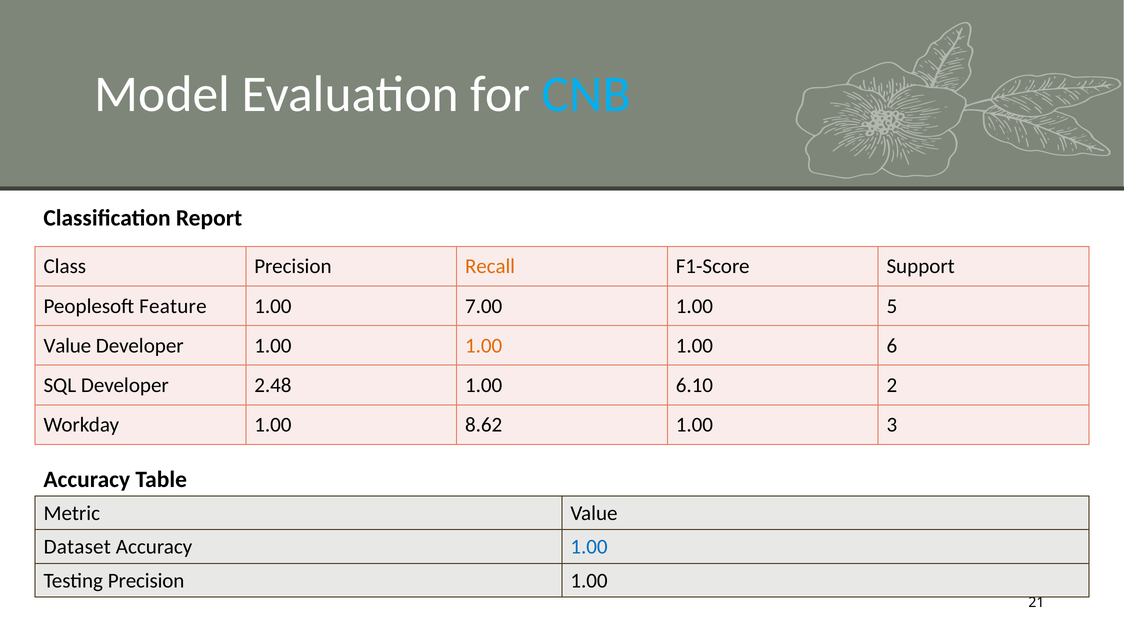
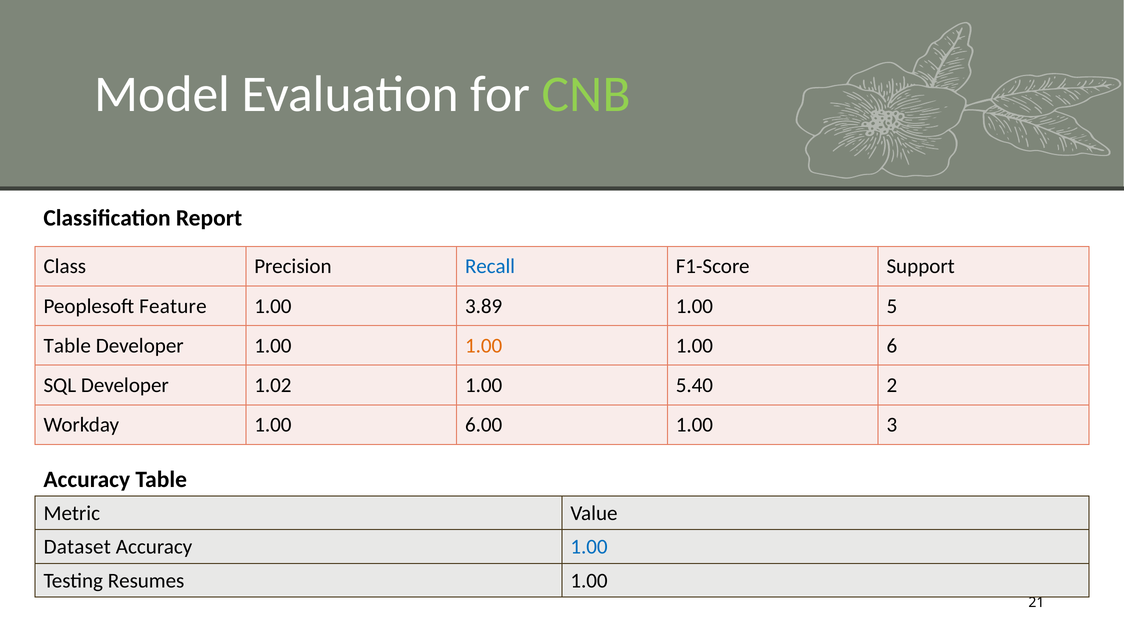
CNB colour: light blue -> light green (586, 95)
Recall colour: orange -> blue (490, 267)
7.00: 7.00 -> 3.89 (484, 306)
Value: Value -> Table (67, 346)
2.48: 2.48 -> 1.02 (273, 385)
6.10: 6.10 -> 5.40 (694, 385)
8.62: 8.62 -> 6.00 (484, 425)
Testing Precision: Precision -> Resumes (146, 581)
